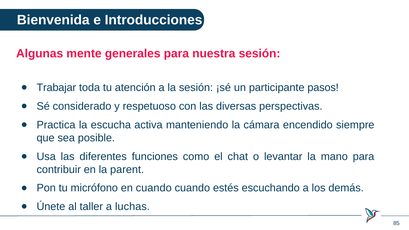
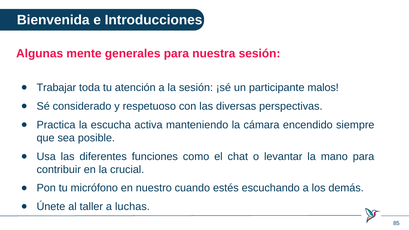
pasos: pasos -> malos (323, 88)
parent: parent -> crucial (127, 170)
en cuando: cuando -> nuestro (154, 188)
